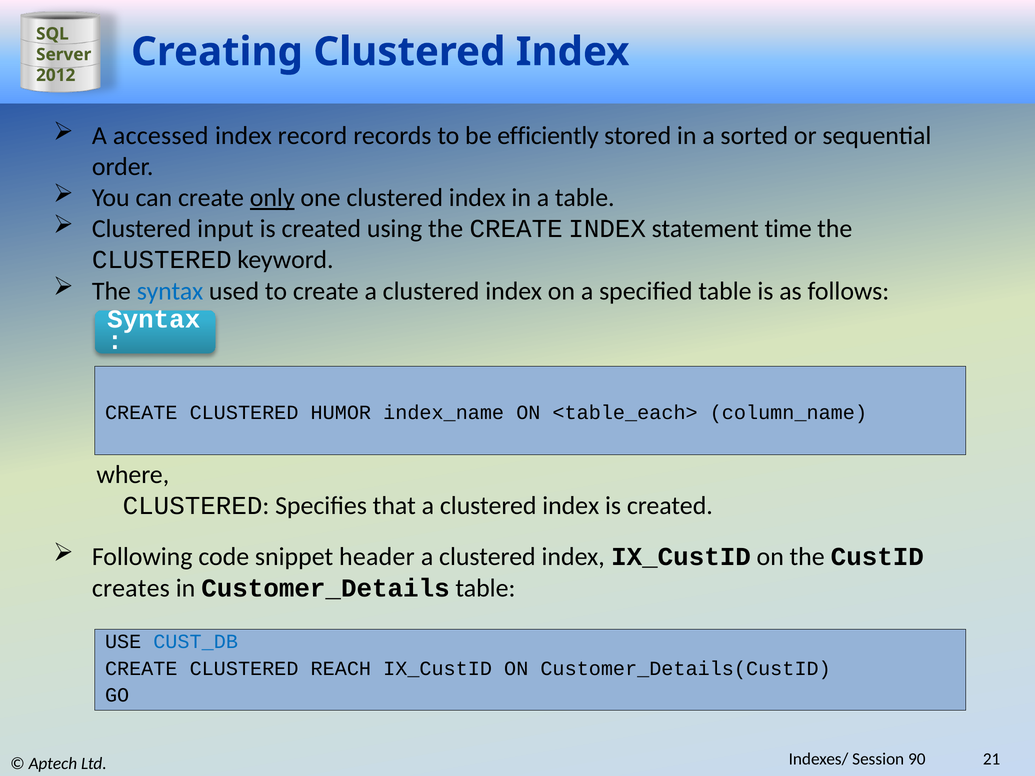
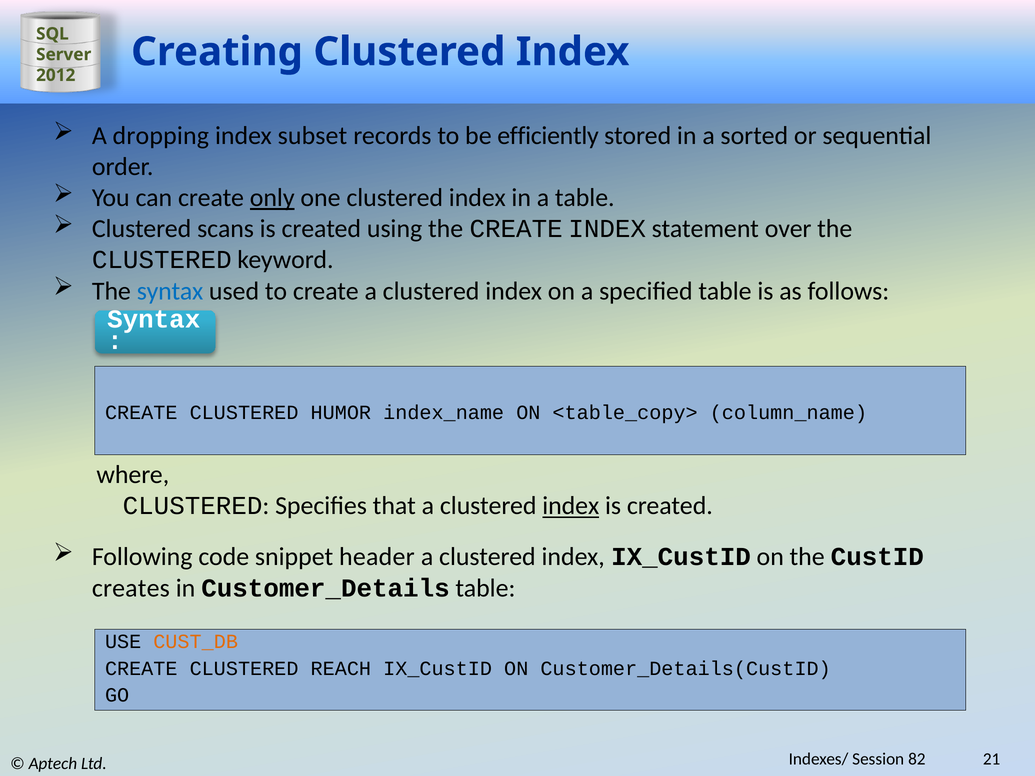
accessed: accessed -> dropping (161, 136)
record: record -> subset (312, 136)
input: input -> scans (226, 229)
time: time -> over (788, 229)
<table_each>: <table_each> -> <table_copy> (625, 413)
index underline: none -> present (571, 506)
CUST_DB colour: blue -> orange (196, 642)
90: 90 -> 82 (917, 759)
